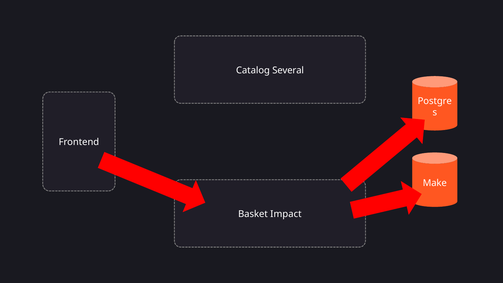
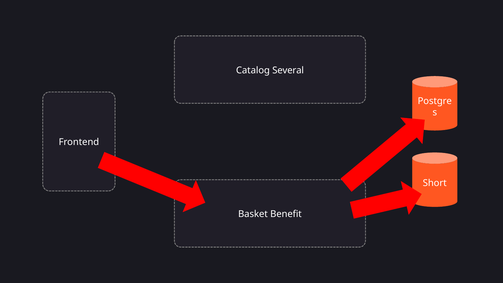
Make: Make -> Short (435, 183)
Impact: Impact -> Benefit (286, 214)
